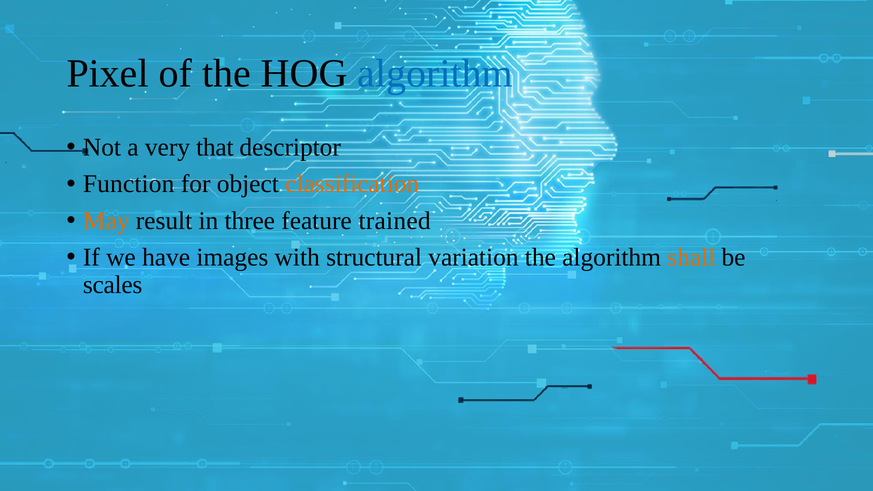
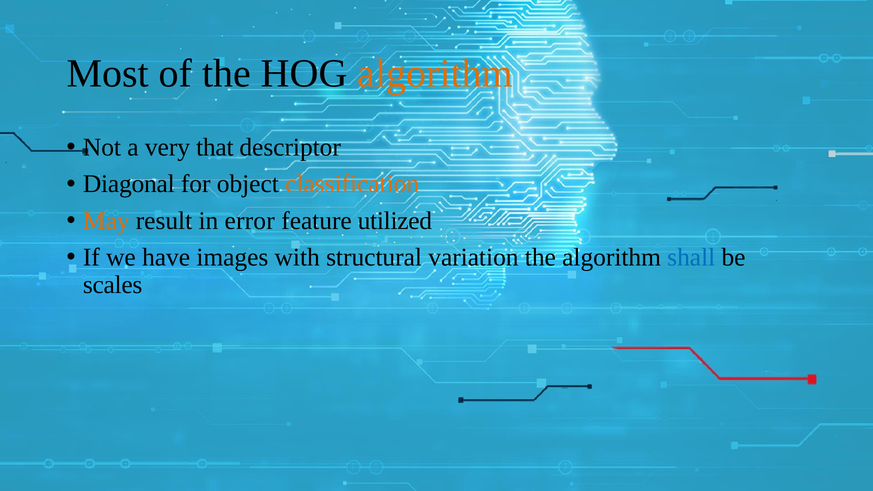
Pixel: Pixel -> Most (108, 73)
algorithm colour: blue -> orange (435, 73)
Function: Function -> Diagonal (129, 184)
three: three -> error (250, 221)
trained: trained -> utilized (395, 221)
shall colour: orange -> blue (691, 257)
